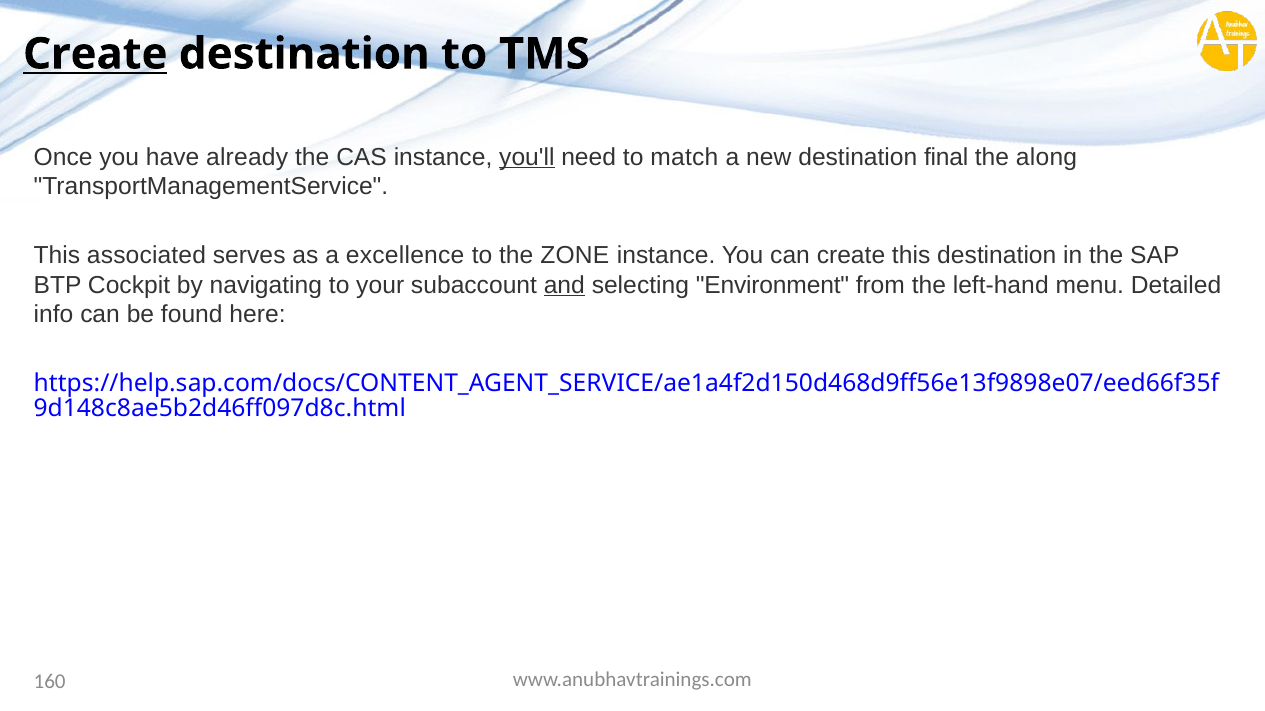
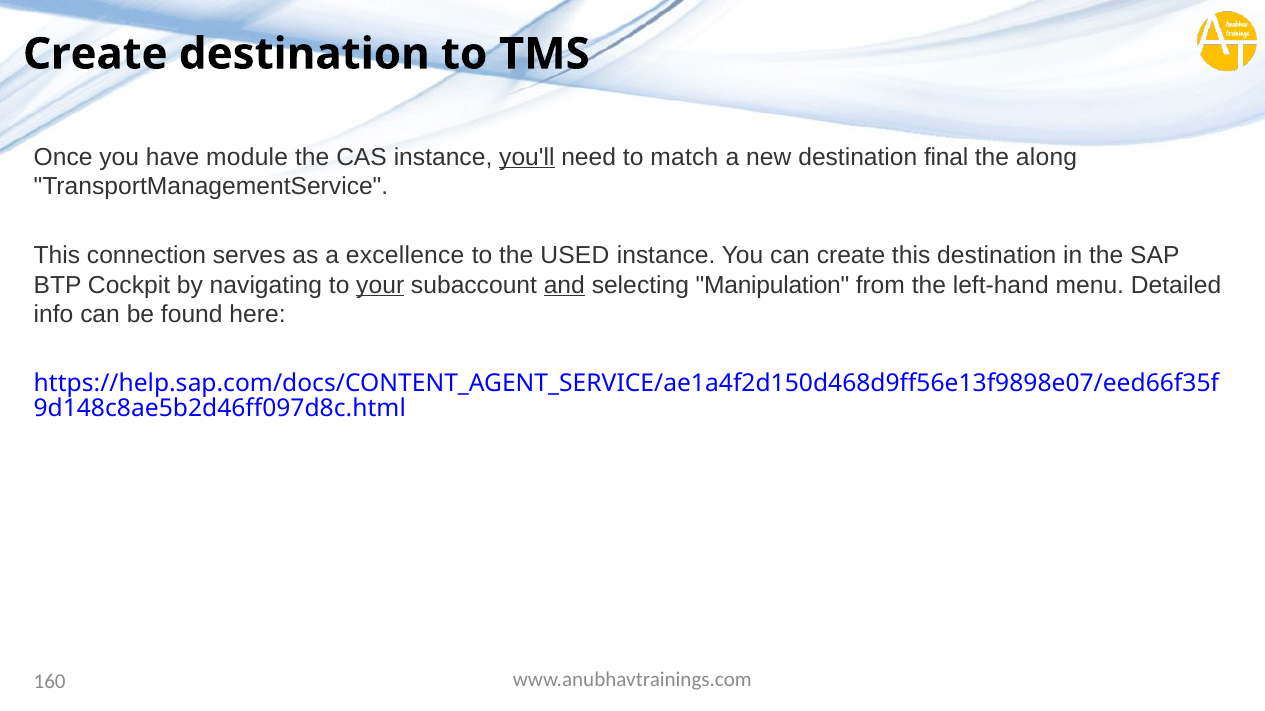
Create underline: present -> none (95, 54)
already: already -> module (247, 157)
associated: associated -> connection (147, 256)
ZONE: ZONE -> USED (575, 256)
your underline: none -> present (380, 285)
Environment: Environment -> Manipulation (772, 285)
